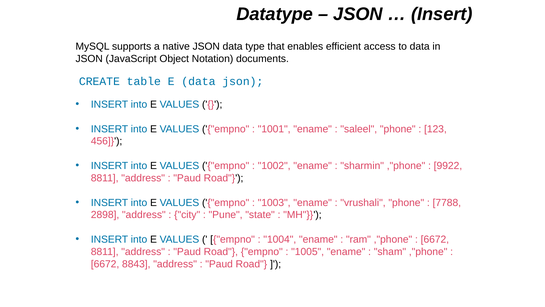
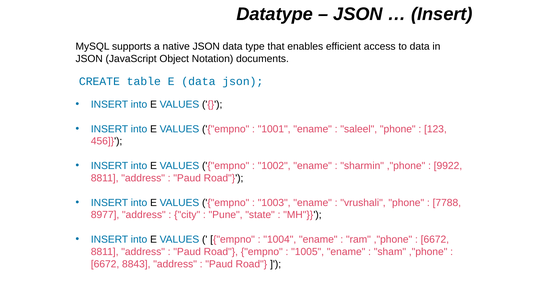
2898: 2898 -> 8977 (105, 215)
